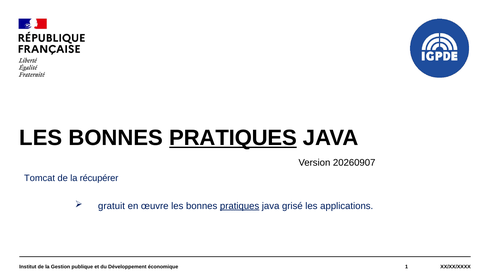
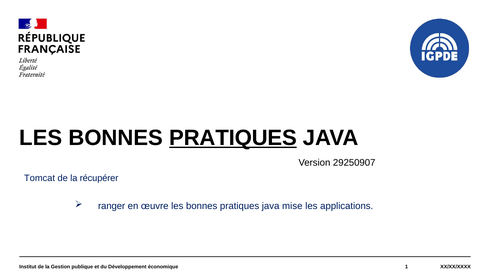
20260907: 20260907 -> 29250907 (354, 162)
gratuit: gratuit -> ranger (112, 206)
pratiques underline: present -> none (240, 206)
grisé: grisé -> mise (292, 206)
